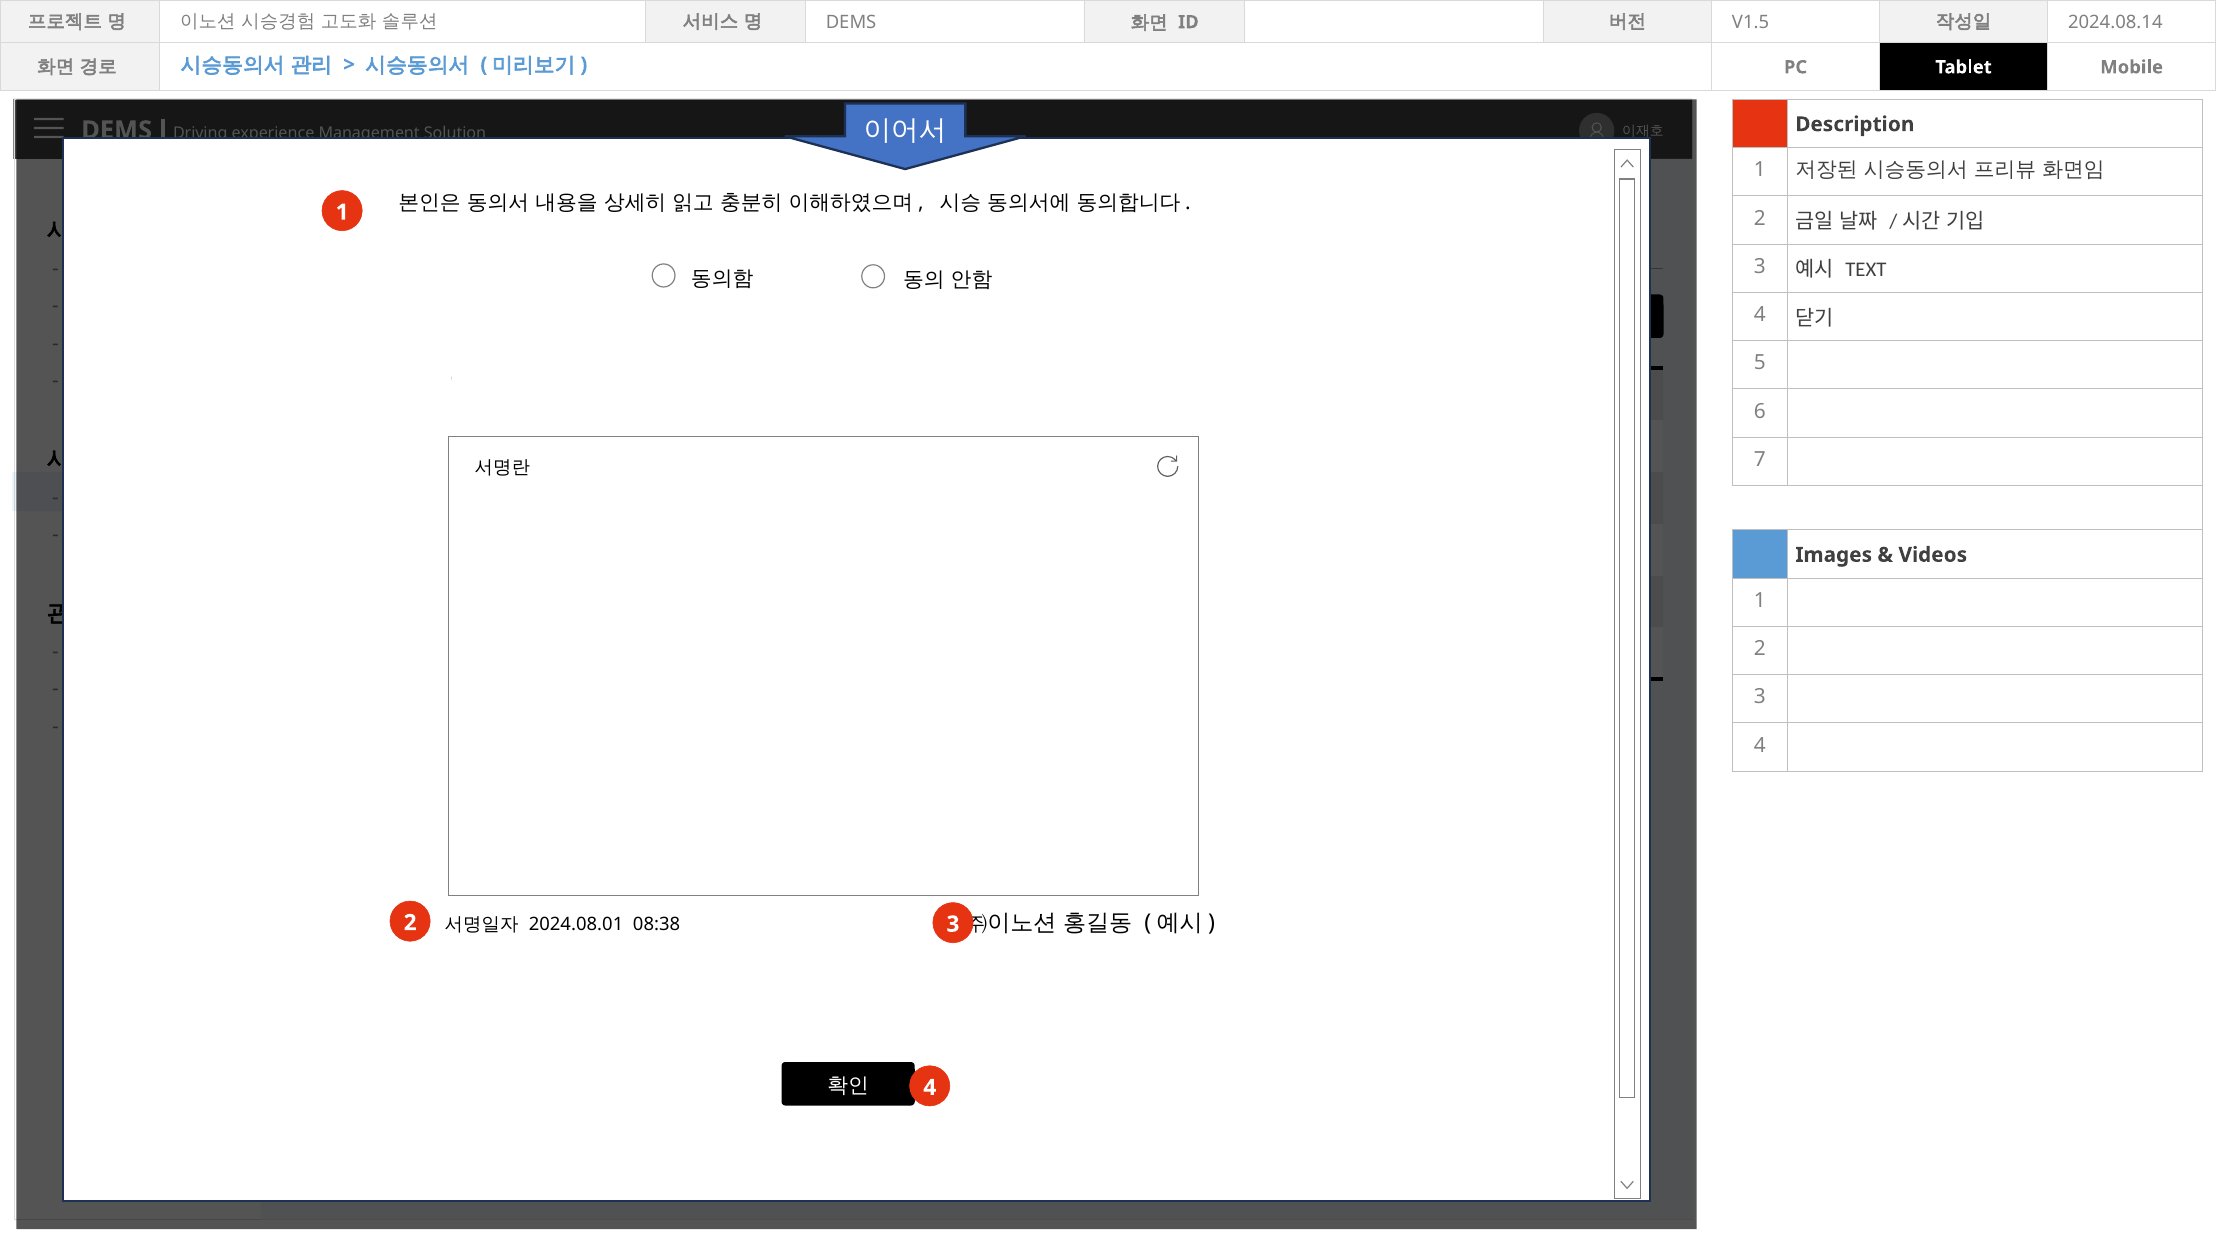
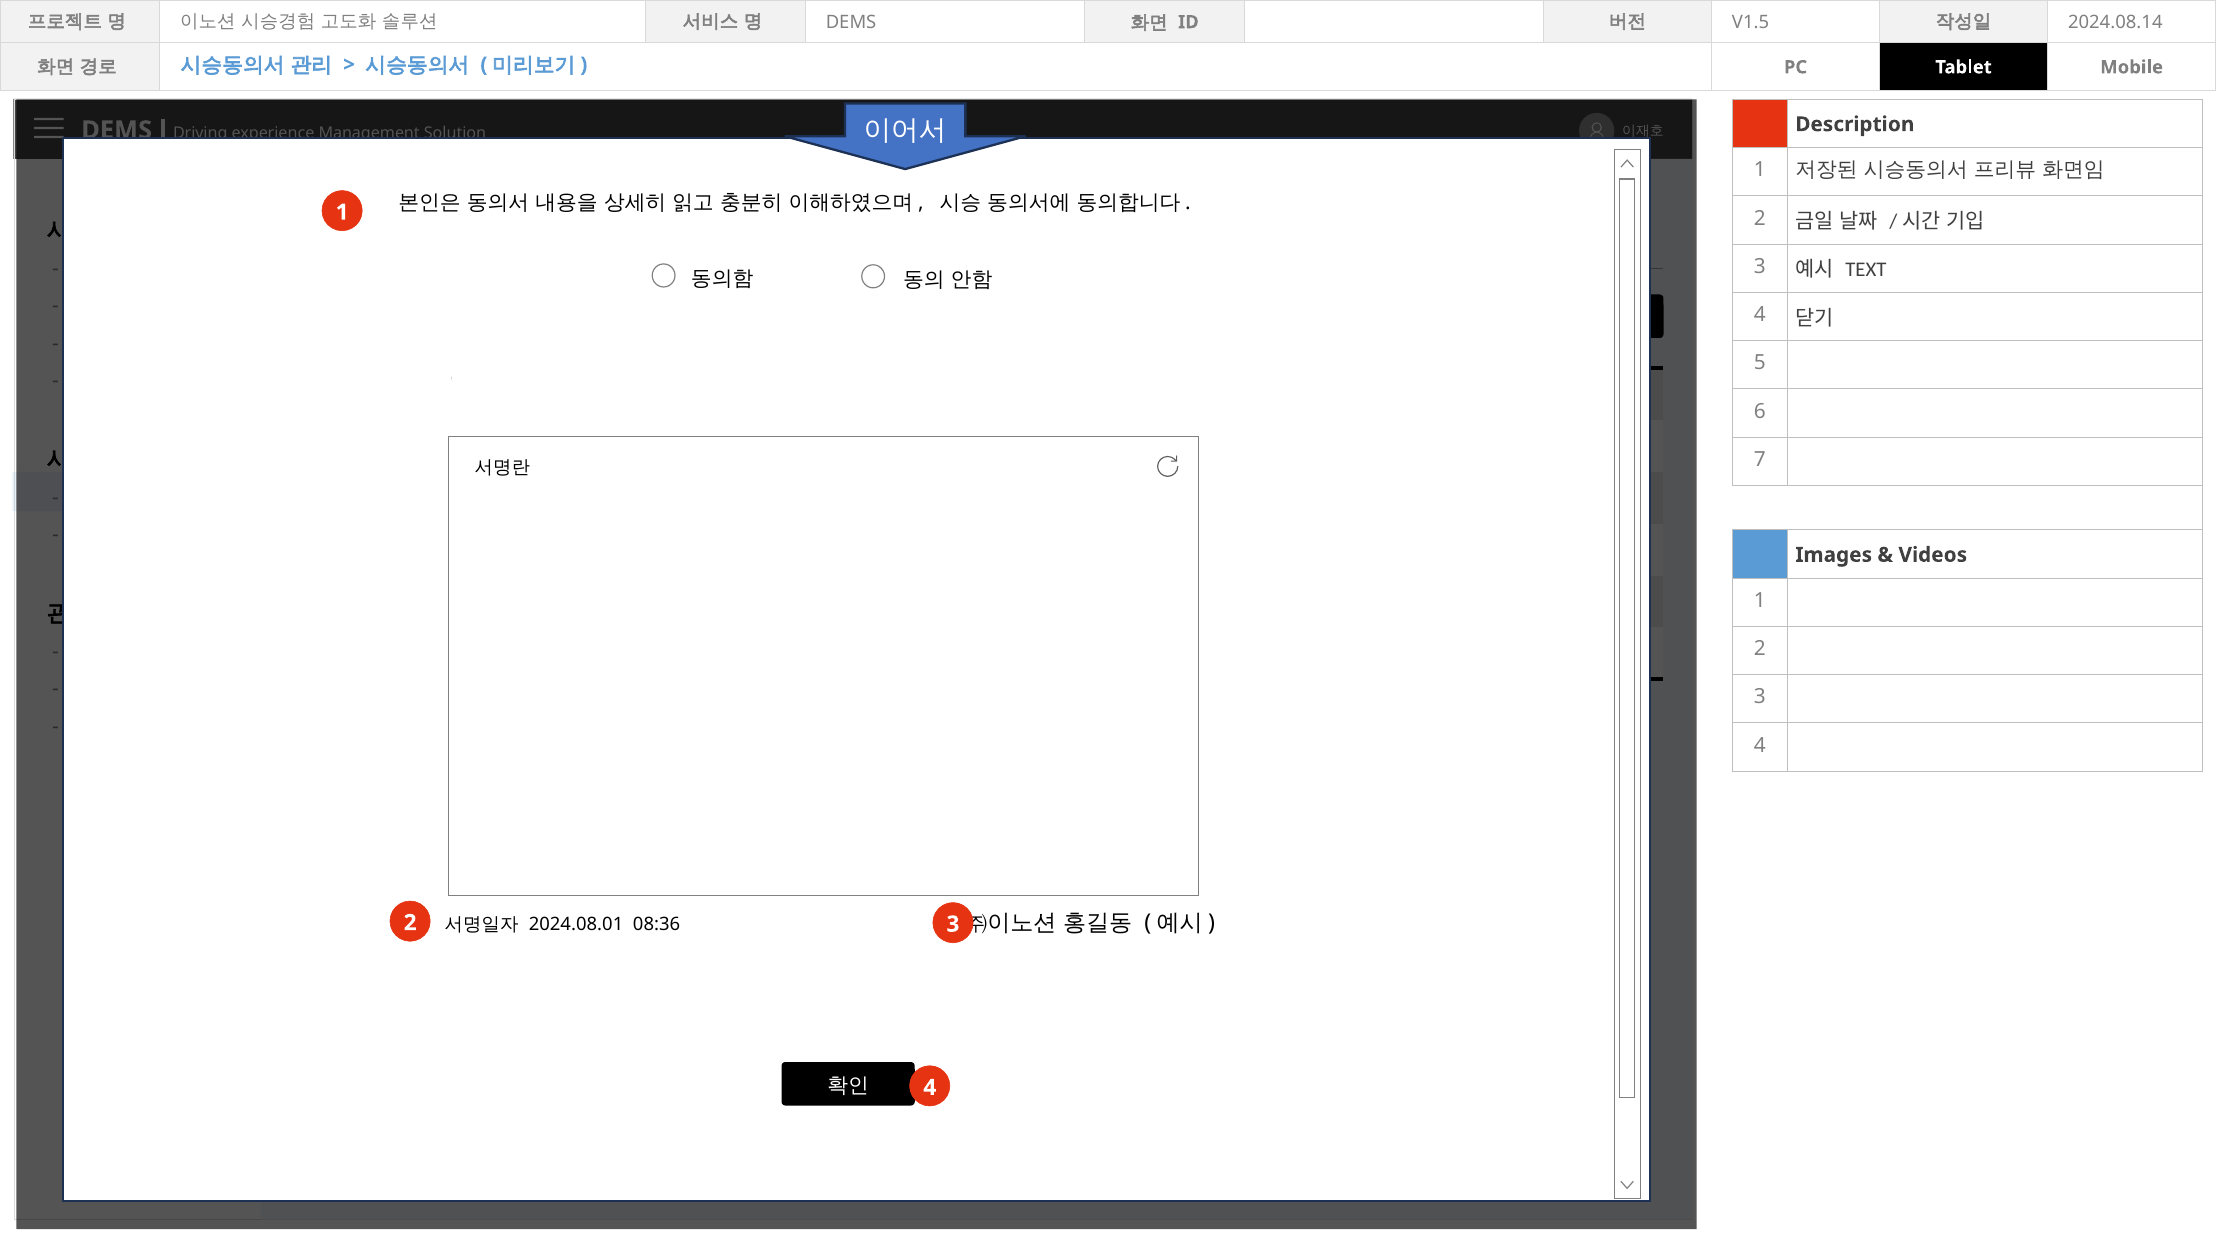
08:38: 08:38 -> 08:36 (657, 925)
